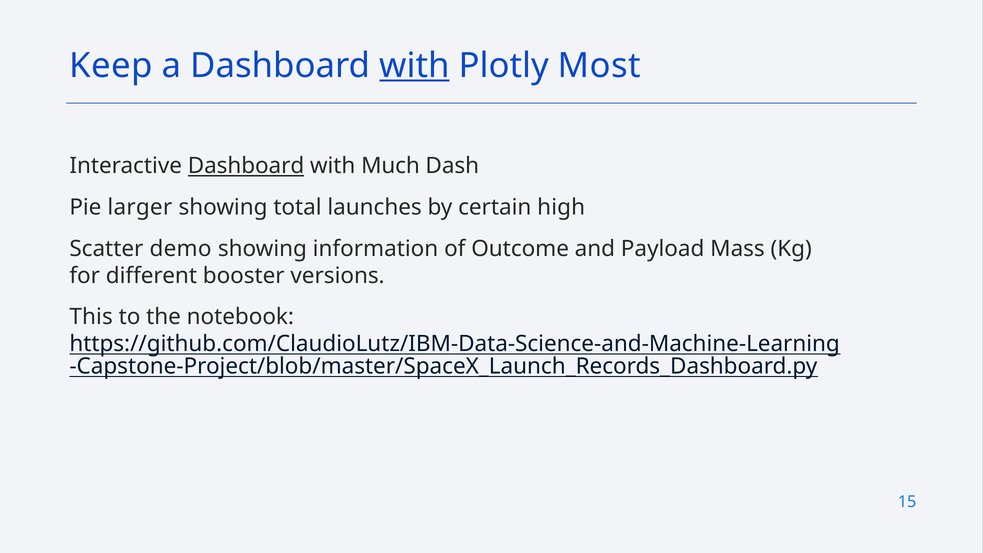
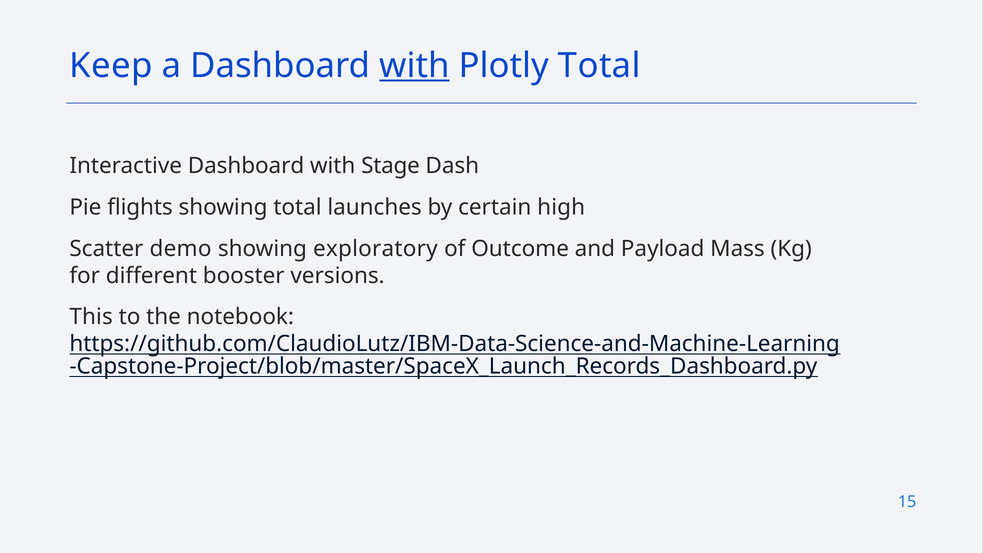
Plotly Most: Most -> Total (599, 66)
Dashboard underline: present -> none (246, 166)
Much: Much -> Stage (391, 166)
larger: larger -> flights (140, 207)
information: information -> exploratory (375, 249)
